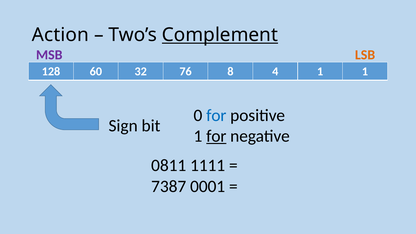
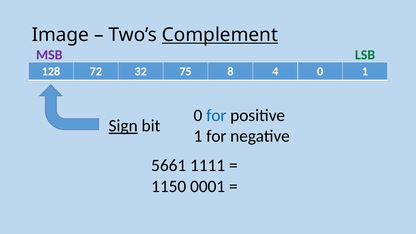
Action: Action -> Image (60, 35)
LSB colour: orange -> green (365, 55)
60: 60 -> 72 (96, 71)
76: 76 -> 75 (186, 71)
4 1: 1 -> 0 (320, 71)
Sign underline: none -> present (123, 126)
for underline: present -> none (216, 136)
0811: 0811 -> 5661 (169, 166)
7387: 7387 -> 1150 (169, 186)
